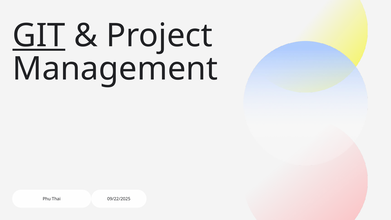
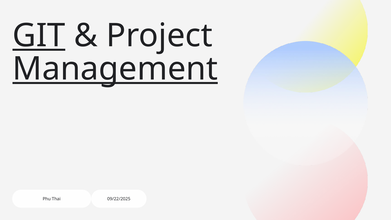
Management underline: none -> present (115, 69)
